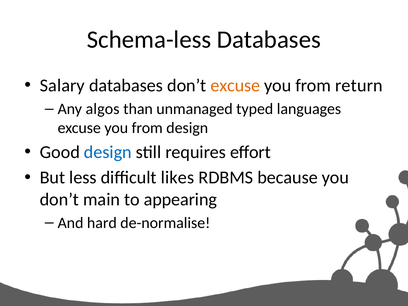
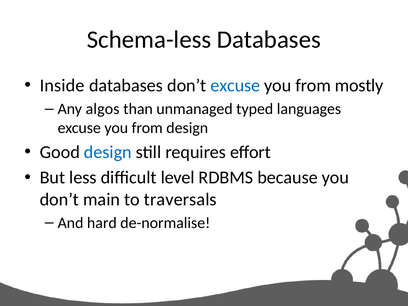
Salary: Salary -> Inside (62, 86)
excuse colour: orange -> blue (235, 86)
return: return -> mostly (359, 86)
likes: likes -> level (178, 178)
appearing: appearing -> traversals (180, 199)
